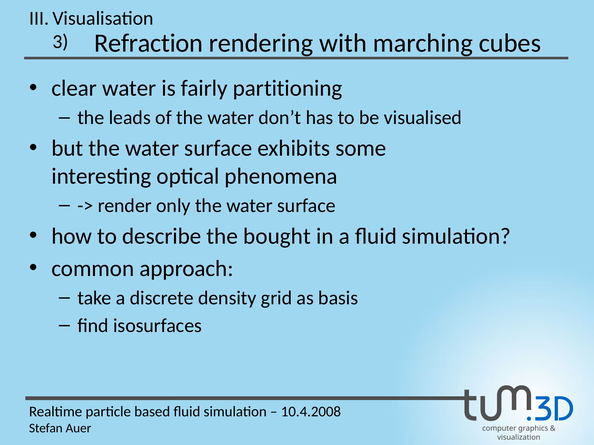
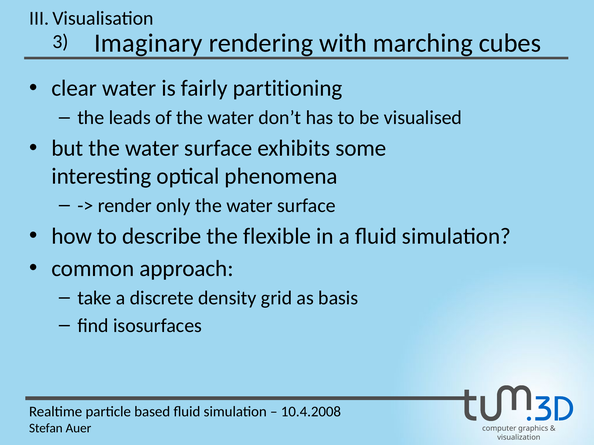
Refraction: Refraction -> Imaginary (148, 43)
bought: bought -> flexible (277, 236)
